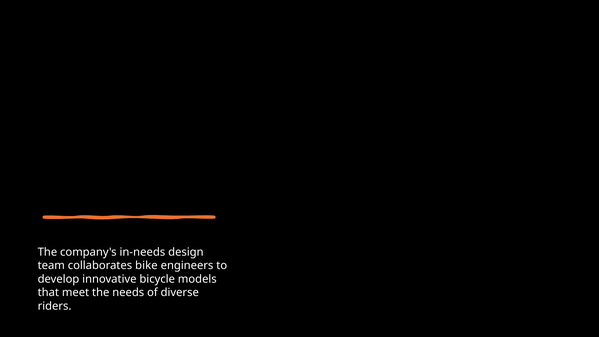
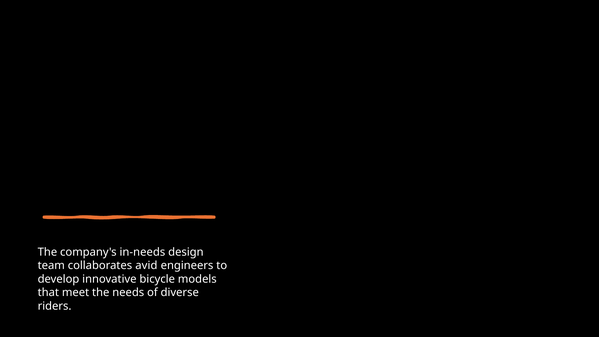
bike: bike -> avid (146, 266)
